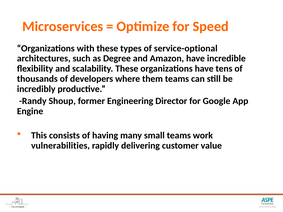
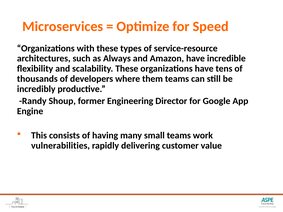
service-optional: service-optional -> service-resource (186, 48)
Degree: Degree -> Always (117, 59)
